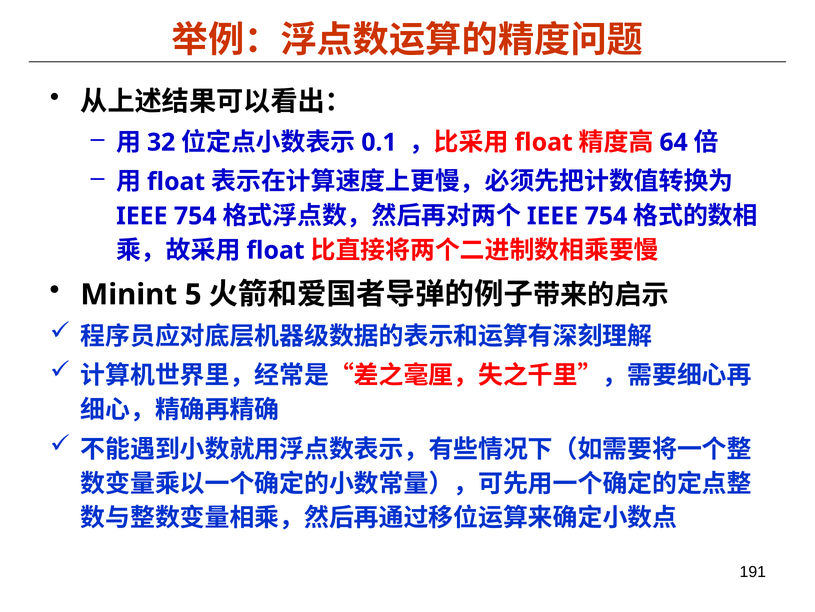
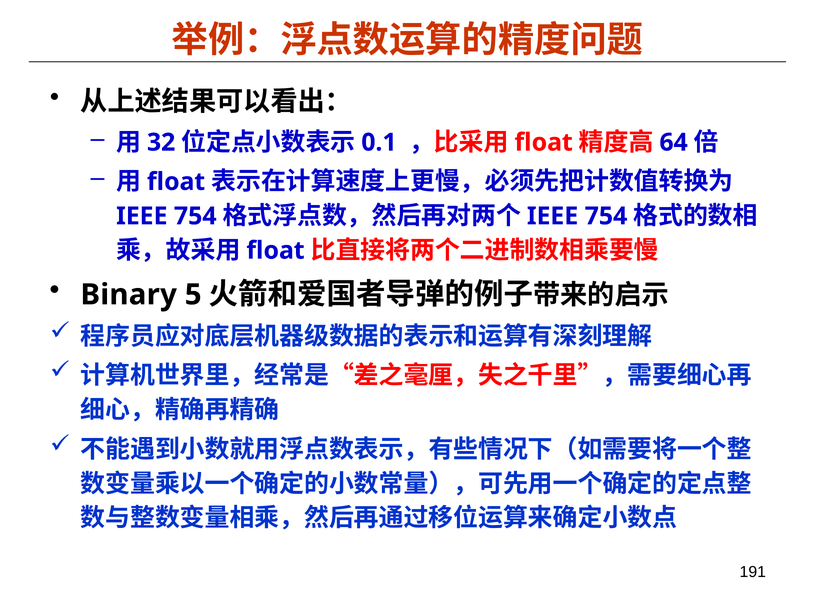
Minint: Minint -> Binary (129, 294)
